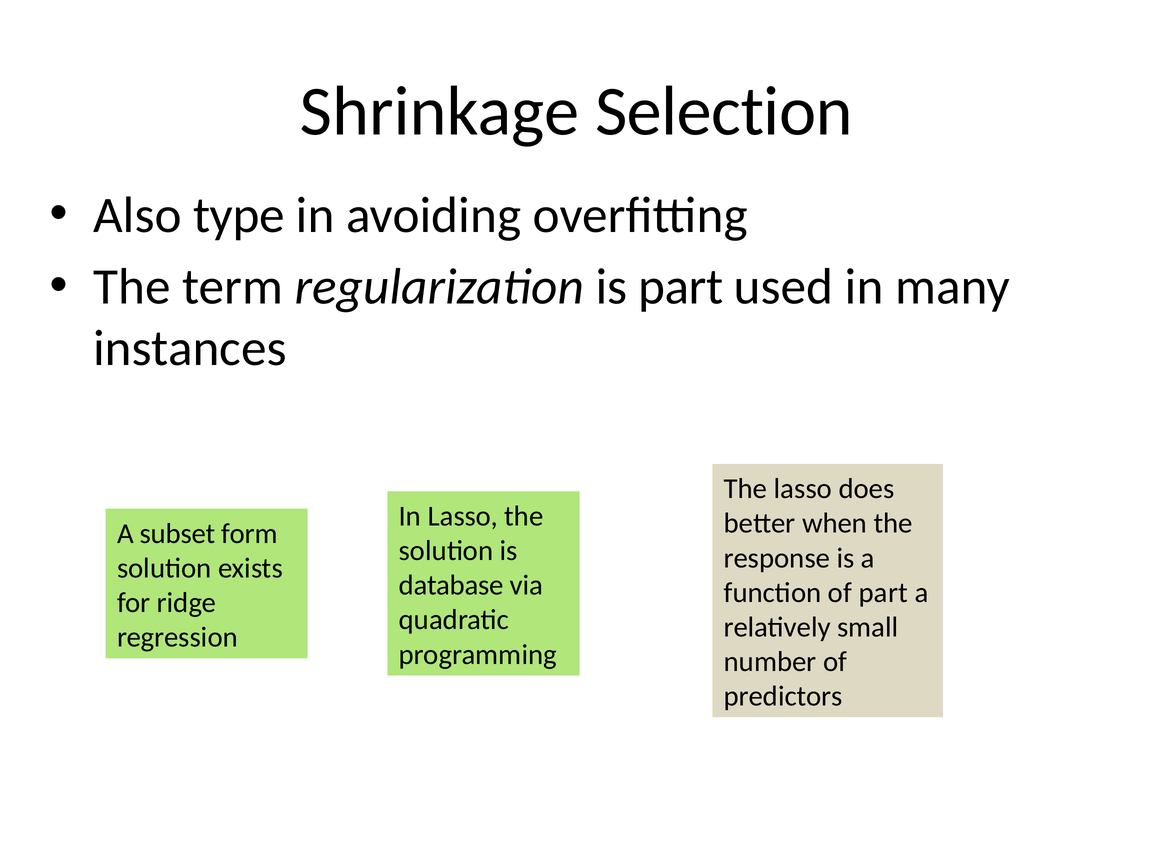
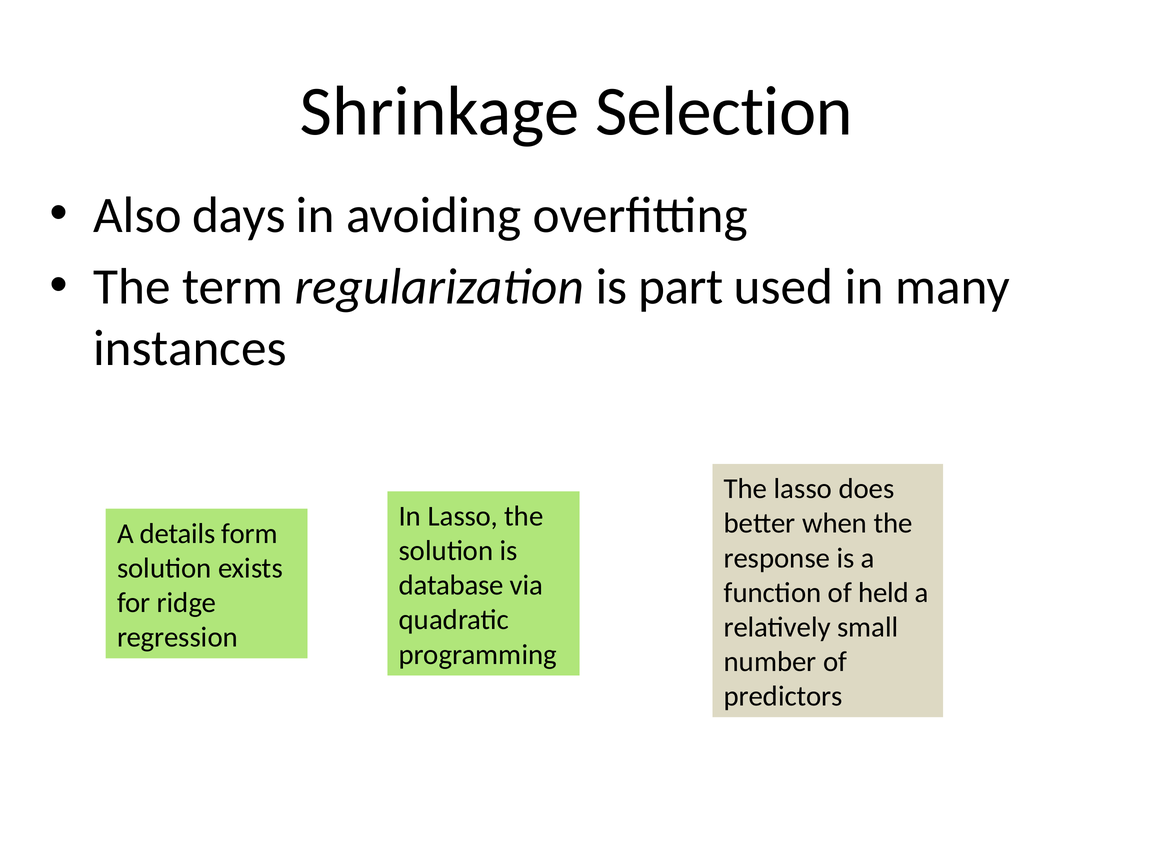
type: type -> days (239, 215)
subset: subset -> details (178, 534)
of part: part -> held (884, 593)
